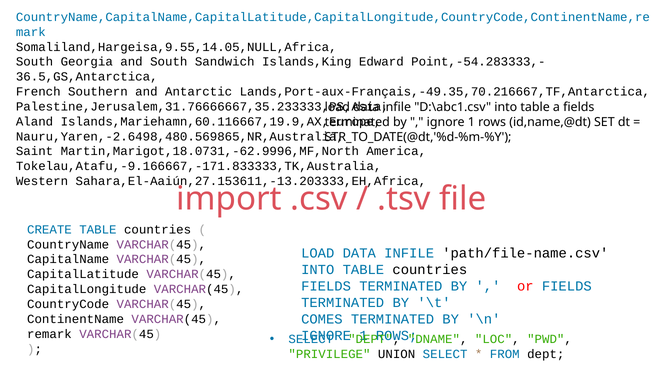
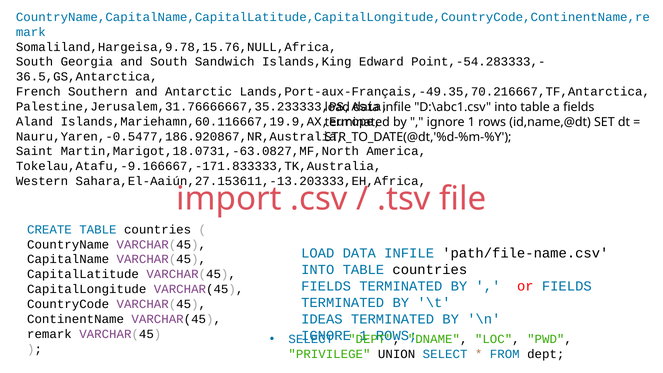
Somaliland,Hargeisa,9.55,14.05,NULL,Africa: Somaliland,Hargeisa,9.55,14.05,NULL,Africa -> Somaliland,Hargeisa,9.78,15.76,NULL,Africa (176, 47)
Nauru,Yaren,-2.6498,480.569865,NR,Australia: Nauru,Yaren,-2.6498,480.569865,NR,Australia -> Nauru,Yaren,-0.5477,186.920867,NR,Australia (180, 136)
Martin,Marigot,18.0731,-62.9996,MF,North: Martin,Marigot,18.0731,-62.9996,MF,North -> Martin,Marigot,18.0731,-63.0827,MF,North (210, 151)
COMES: COMES -> IDEAS (322, 319)
